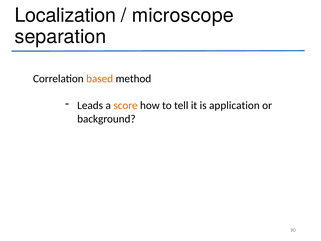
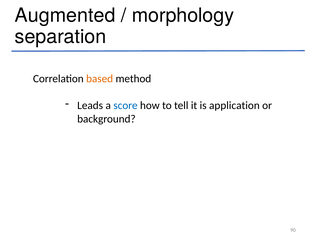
Localization: Localization -> Augmented (65, 15)
microscope: microscope -> morphology (183, 15)
score colour: orange -> blue (125, 105)
